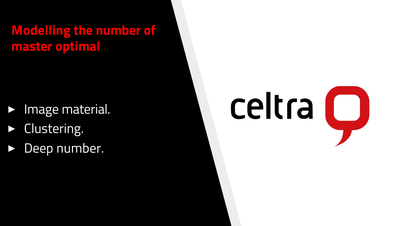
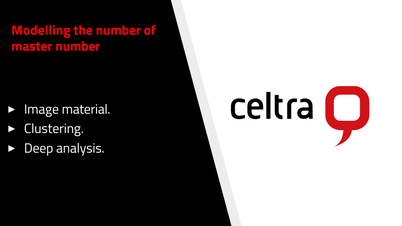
master optimal: optimal -> number (78, 46)
Deep number: number -> analysis (80, 148)
